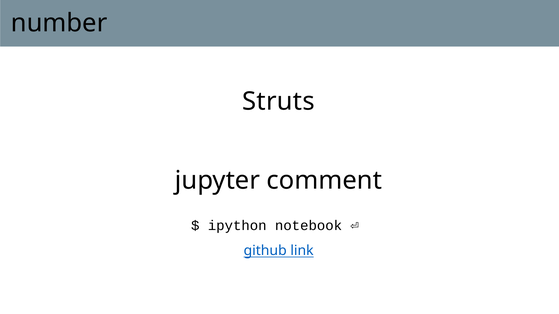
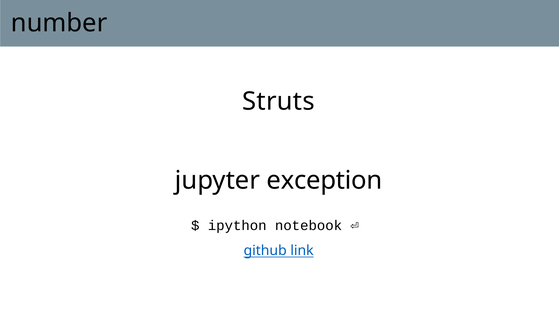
comment: comment -> exception (324, 181)
